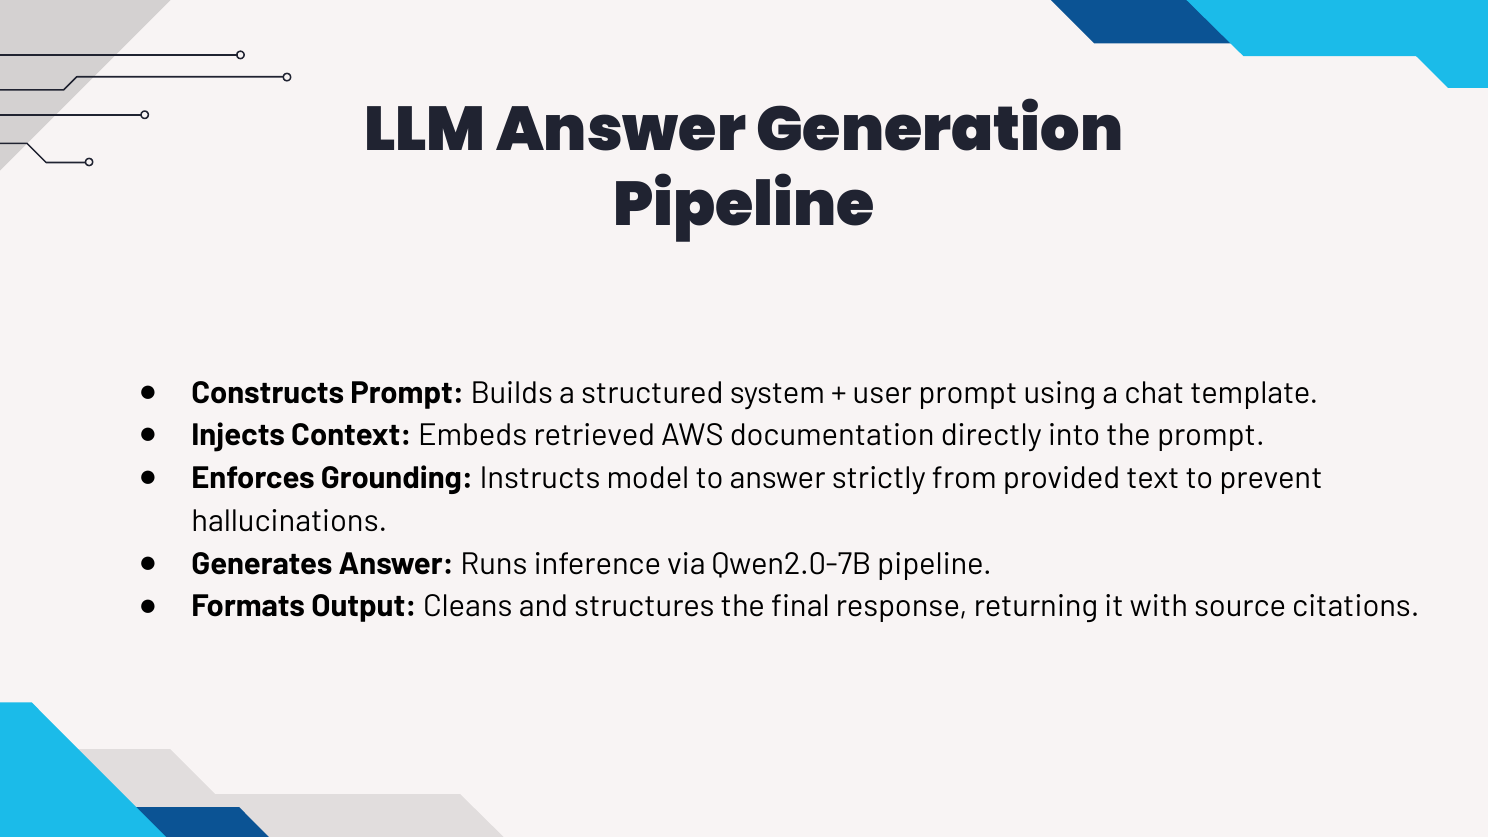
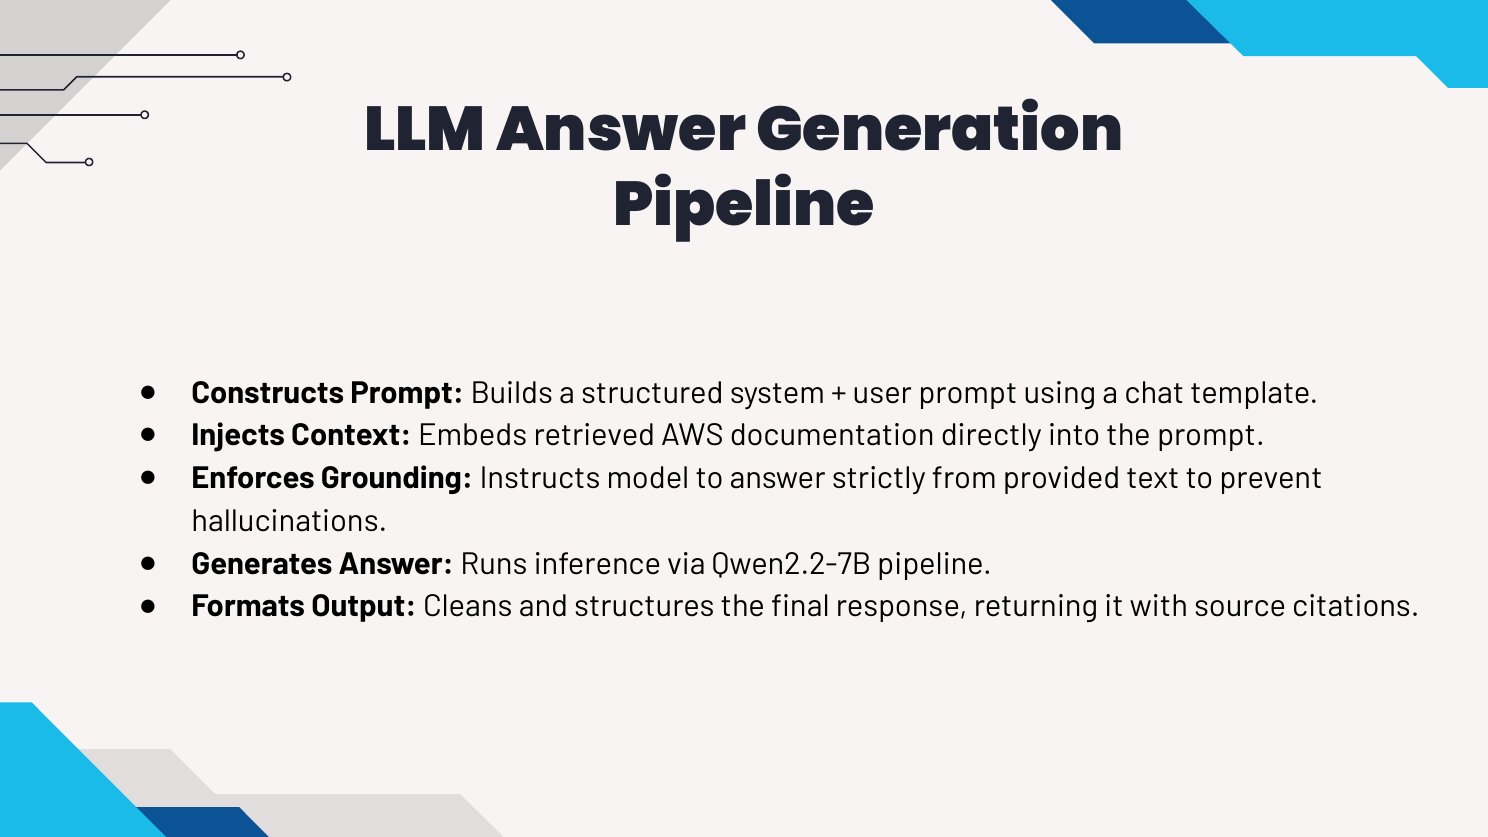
Qwen2.0-7B: Qwen2.0-7B -> Qwen2.2-7B (791, 564)
